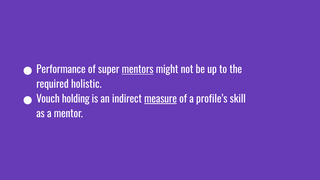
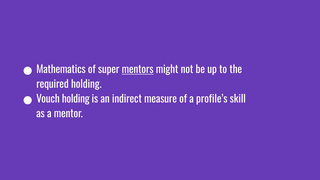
Performance: Performance -> Mathematics (61, 70)
required holistic: holistic -> holding (86, 84)
measure underline: present -> none (161, 99)
